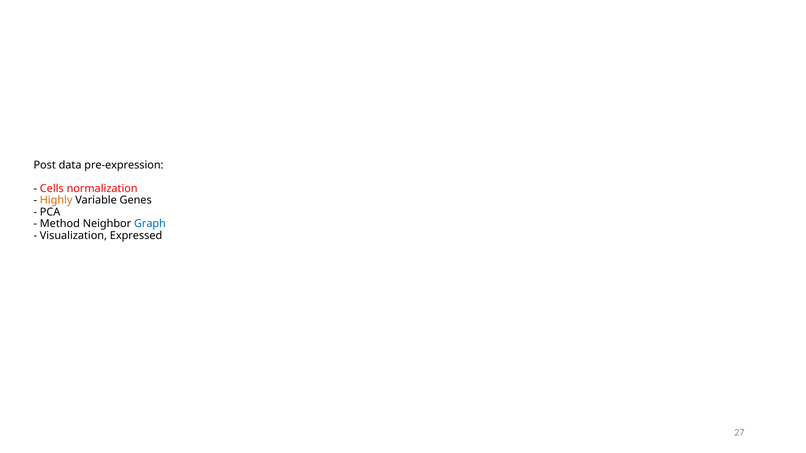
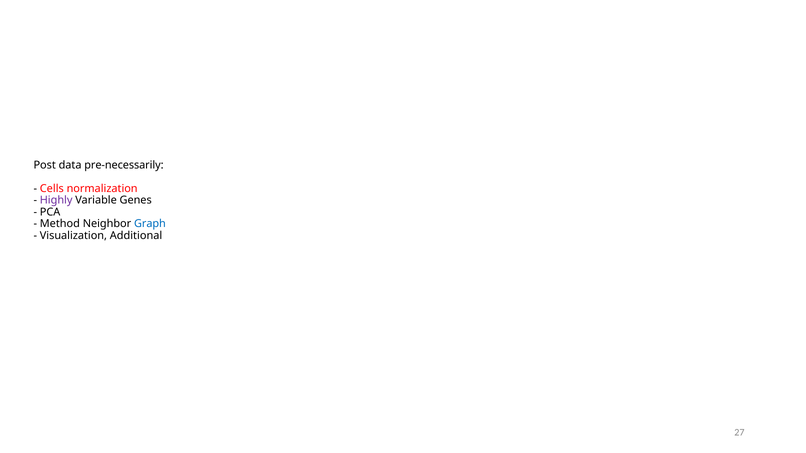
pre-expression: pre-expression -> pre-necessarily (124, 165)
Highly colour: orange -> purple (56, 200)
Expressed: Expressed -> Additional (136, 236)
